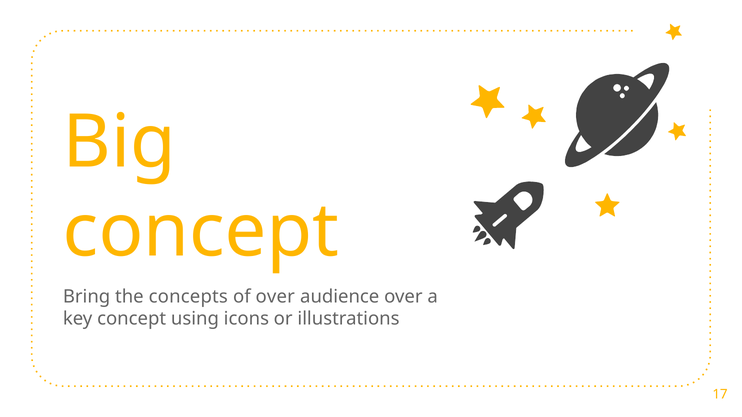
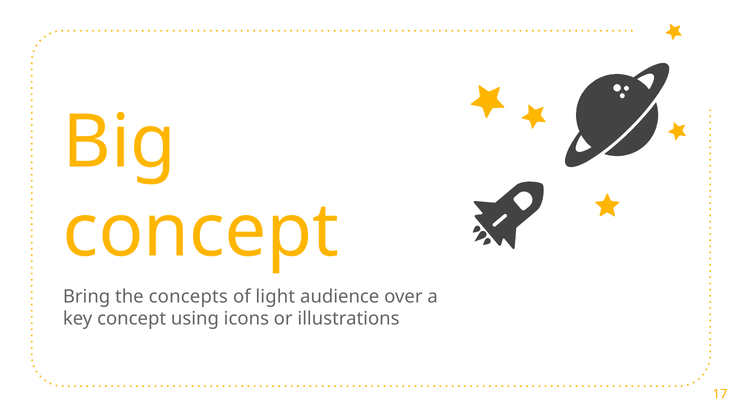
of over: over -> light (275, 297)
